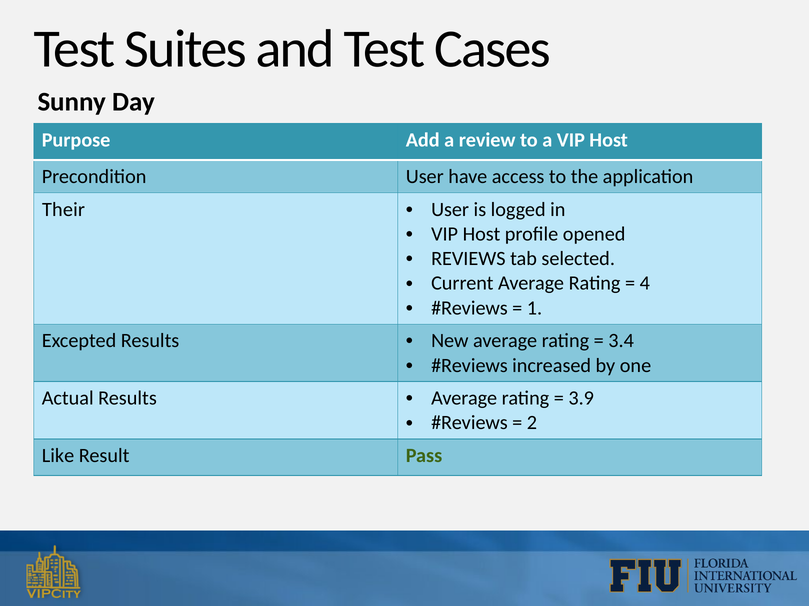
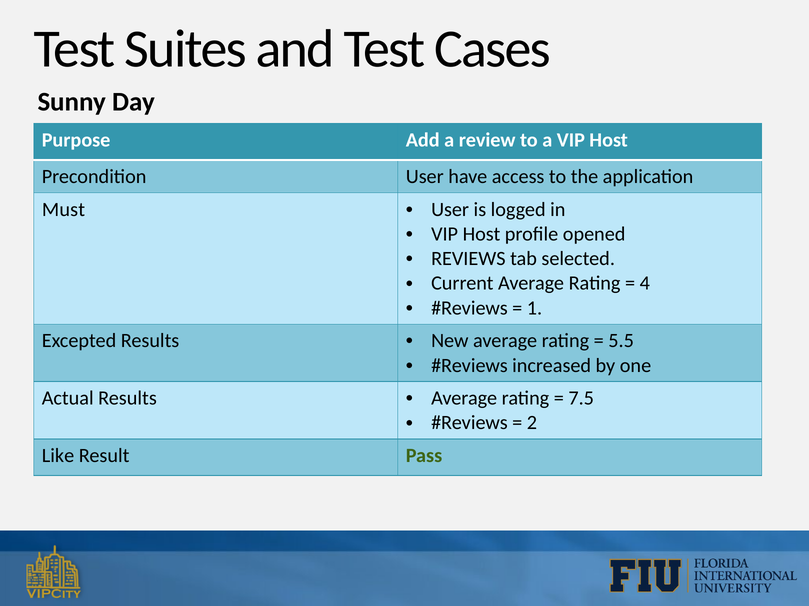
Their: Their -> Must (64, 210)
3.4: 3.4 -> 5.5 (621, 341)
3.9: 3.9 -> 7.5 (581, 399)
